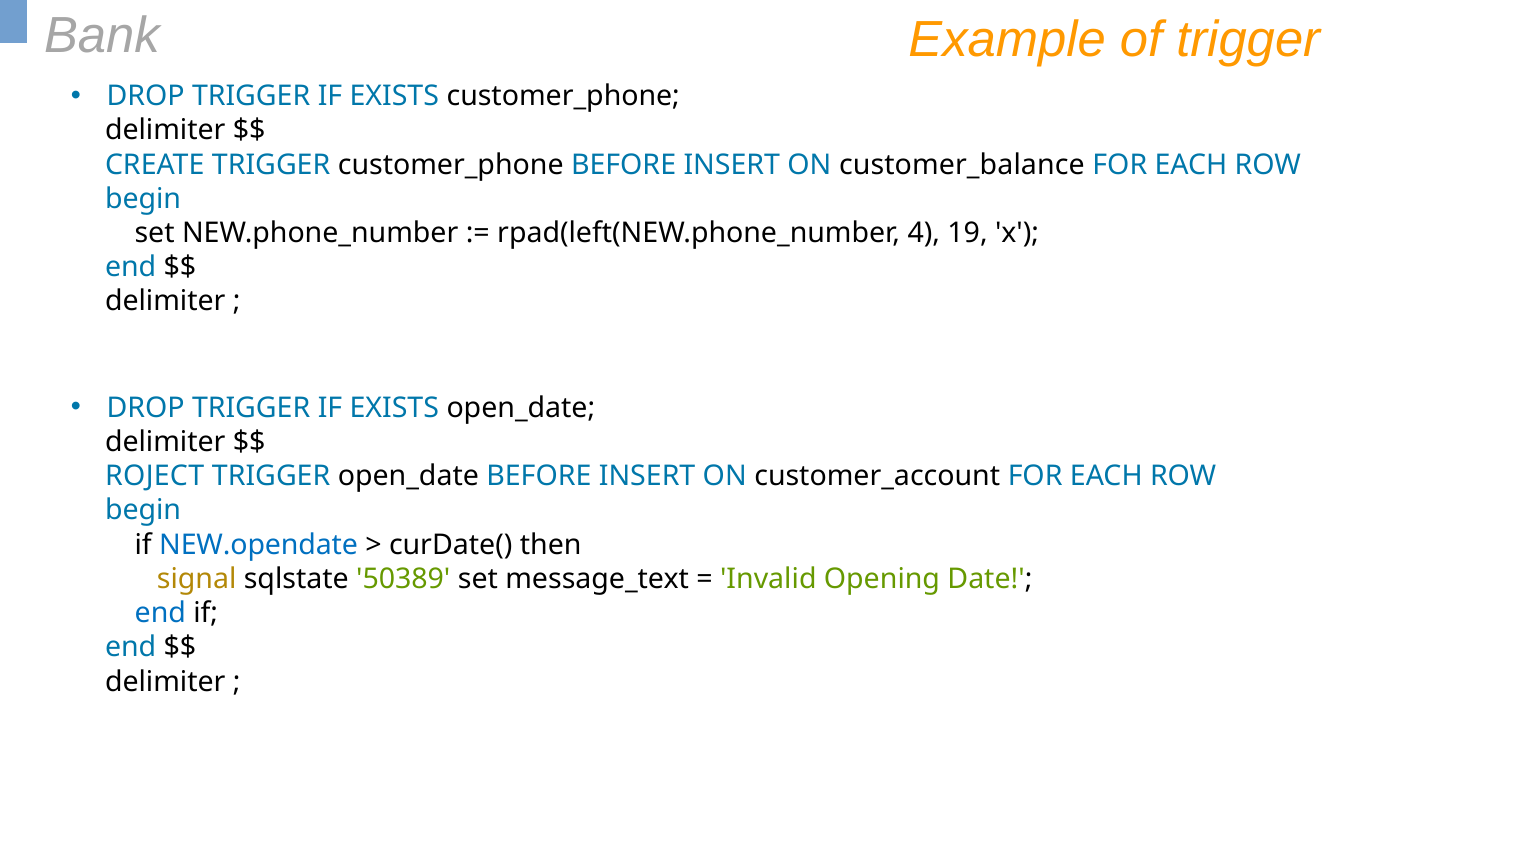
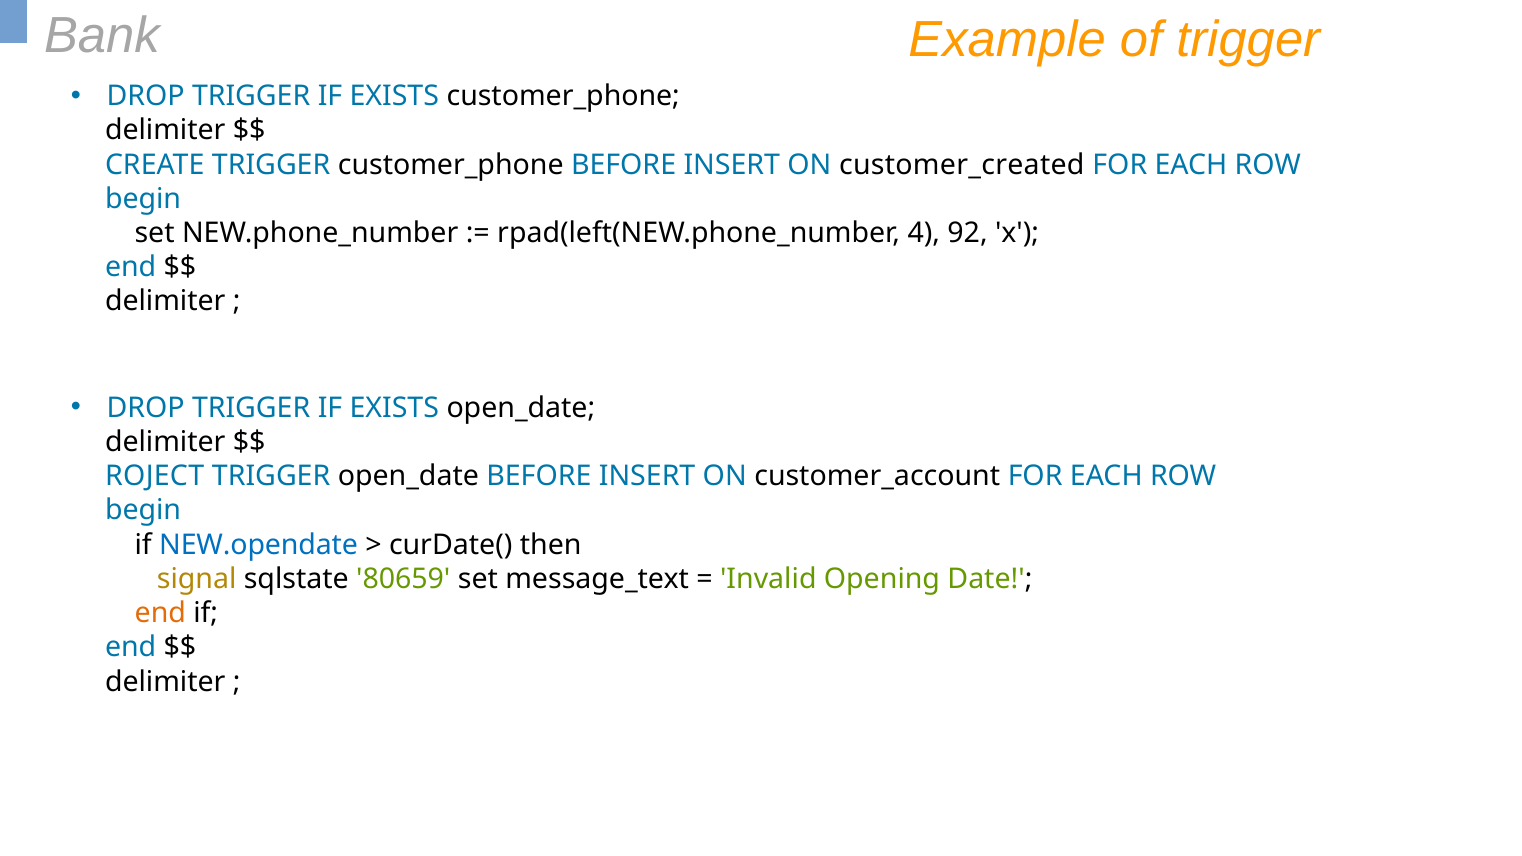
customer_balance: customer_balance -> customer_created (962, 165)
19: 19 -> 92 (968, 233)
50389: 50389 -> 80659 (403, 579)
end colour: blue -> orange (160, 613)
